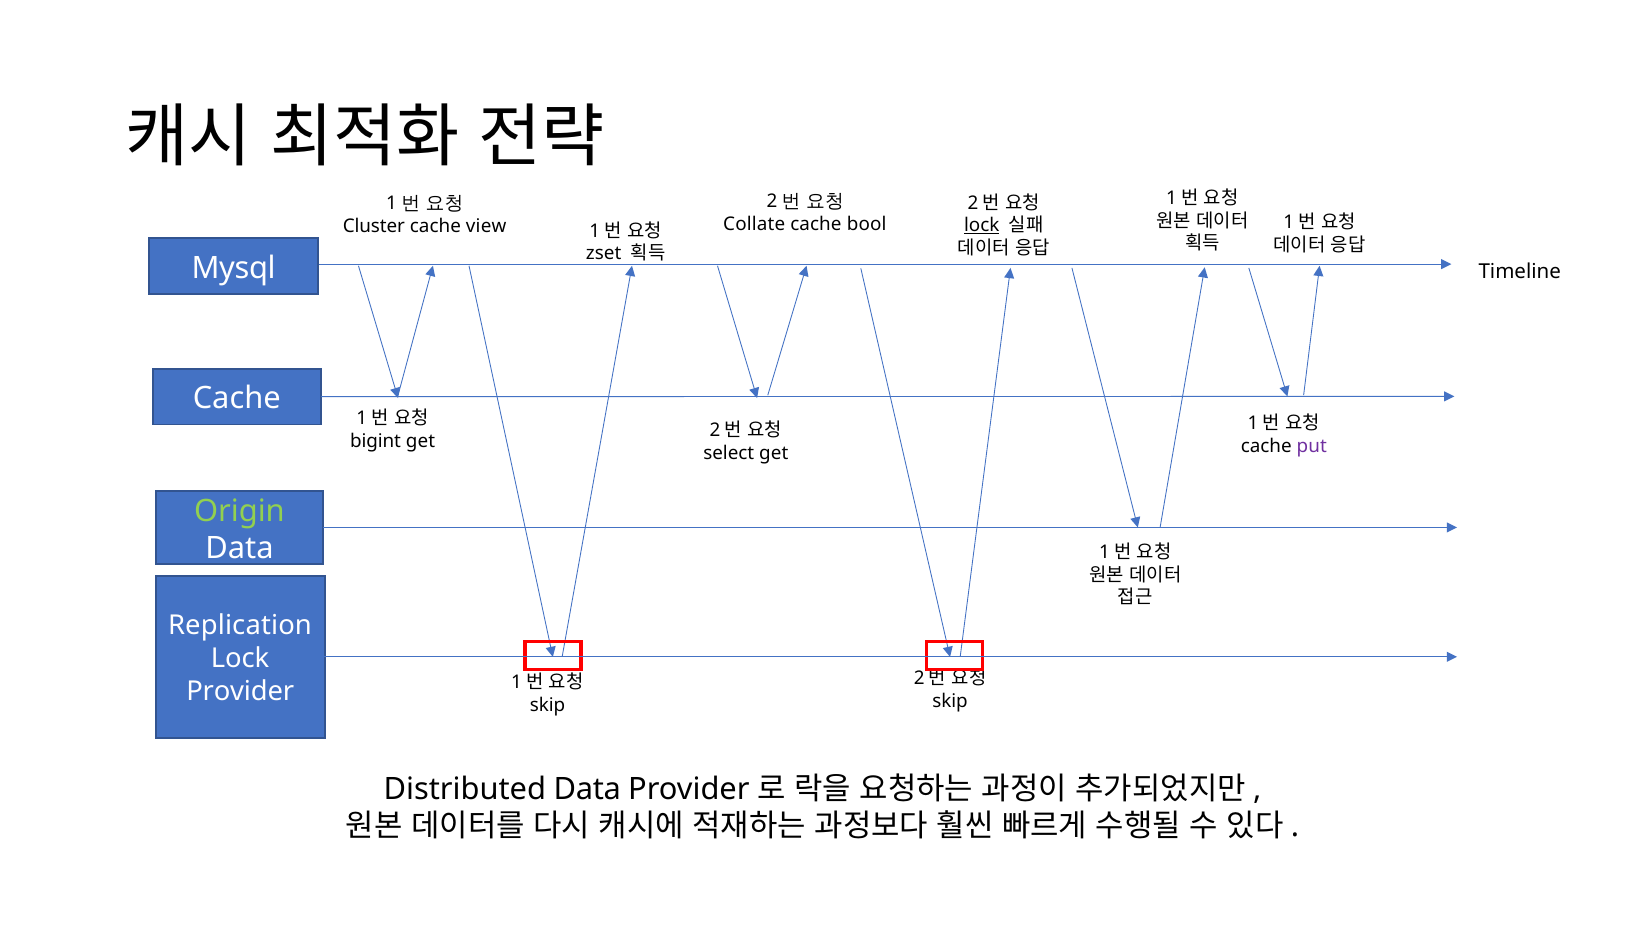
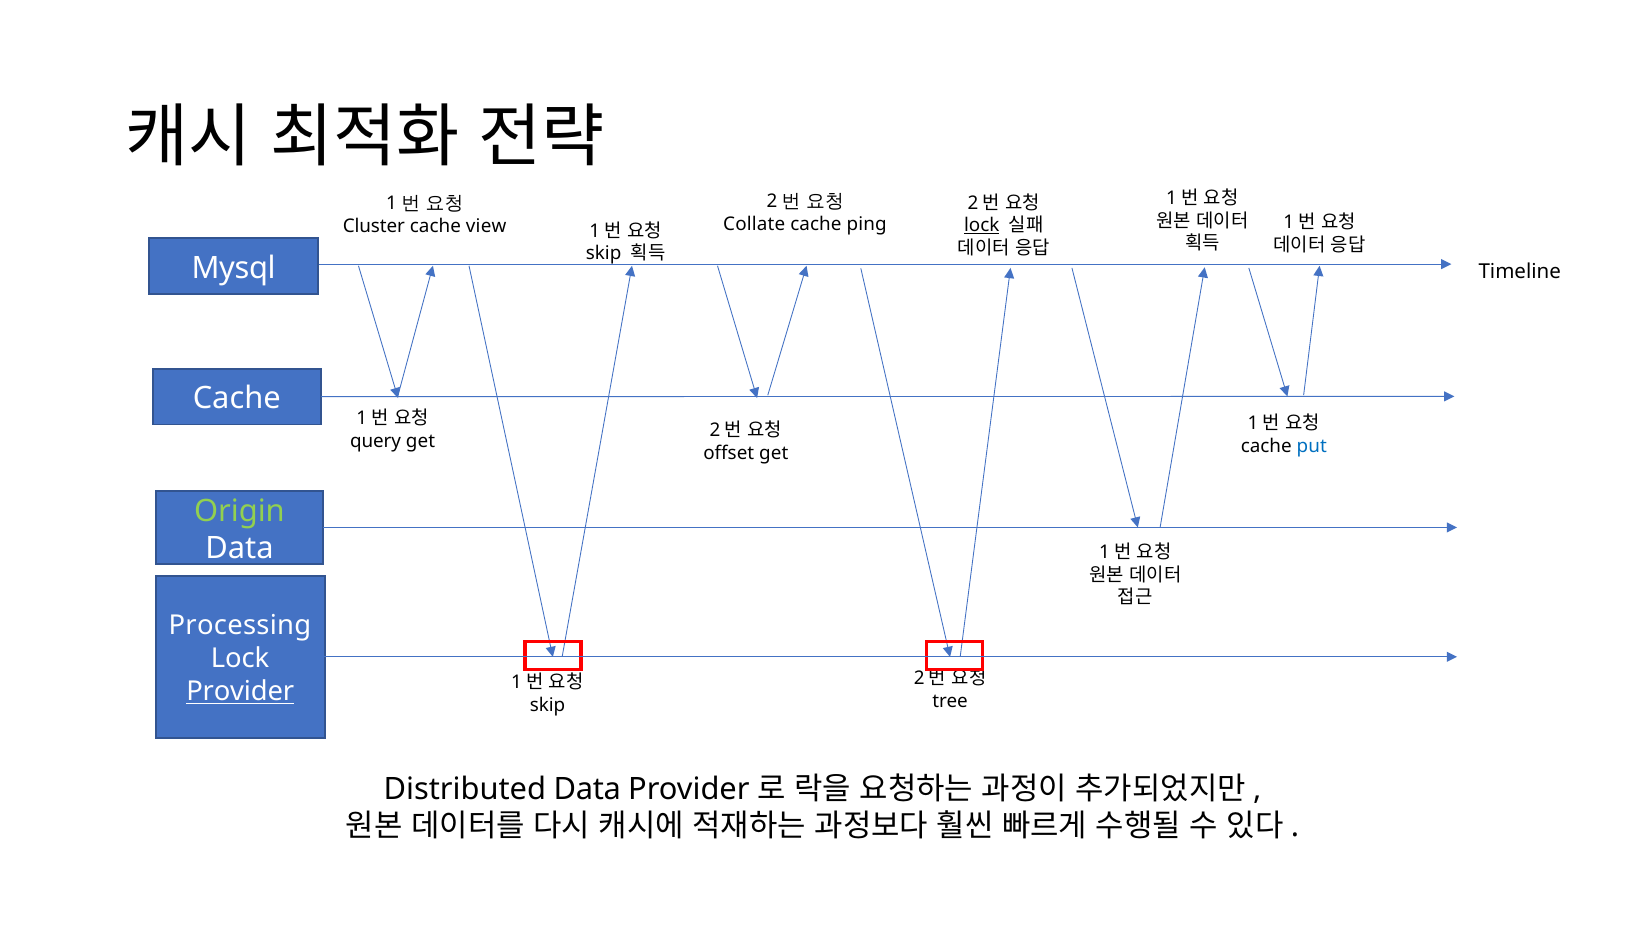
bool: bool -> ping (867, 224)
zset: zset -> skip (604, 253)
bigint: bigint -> query (376, 441)
put colour: purple -> blue (1312, 446)
select: select -> offset (729, 453)
Replication: Replication -> Processing (240, 626)
Provider underline: none -> present (240, 692)
skip: skip -> tree (950, 702)
